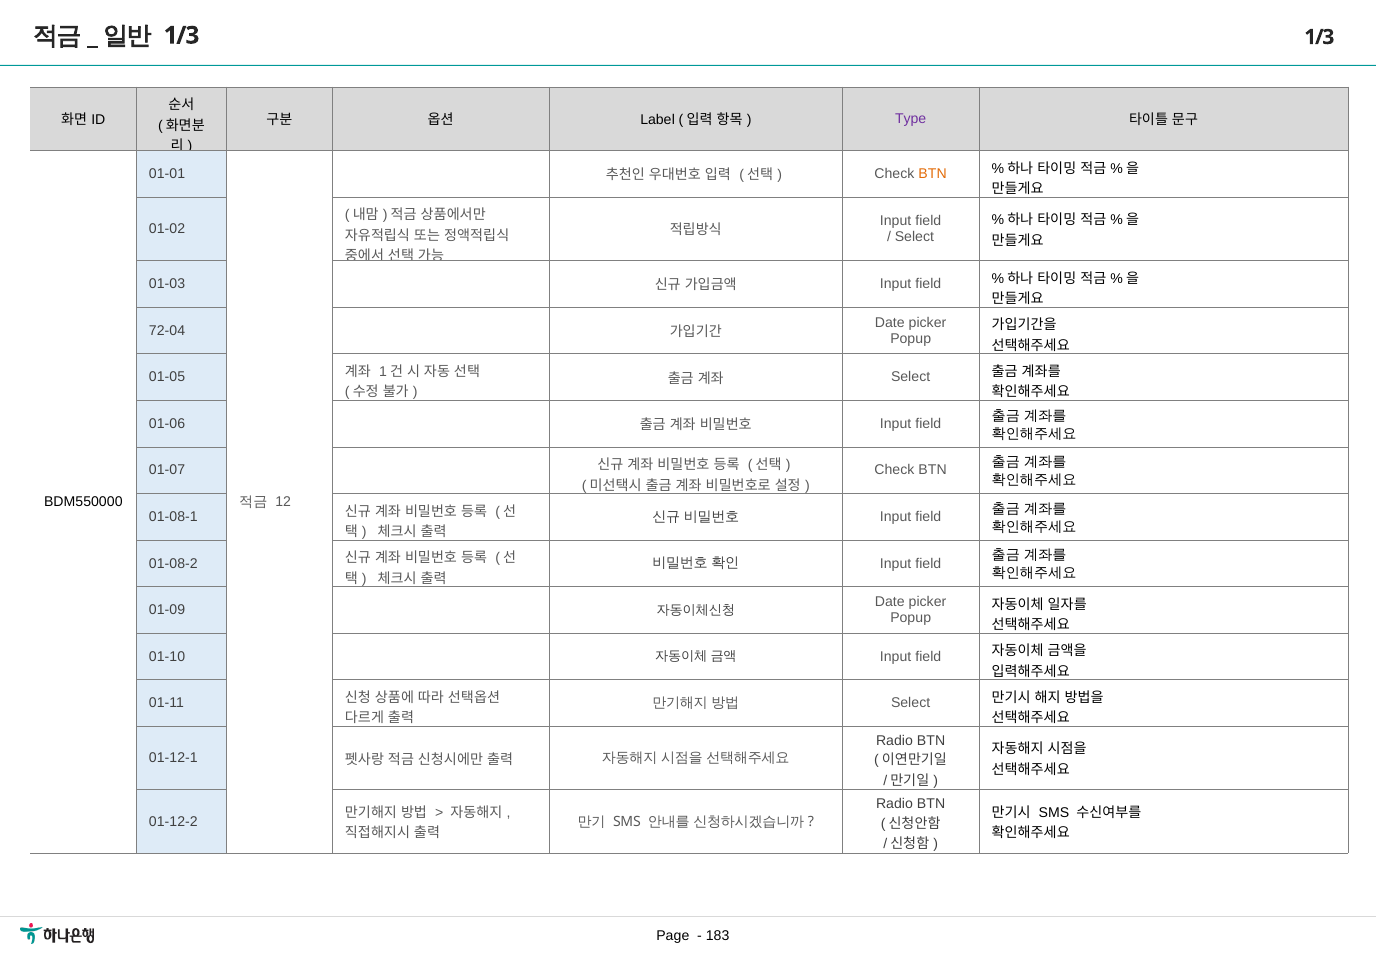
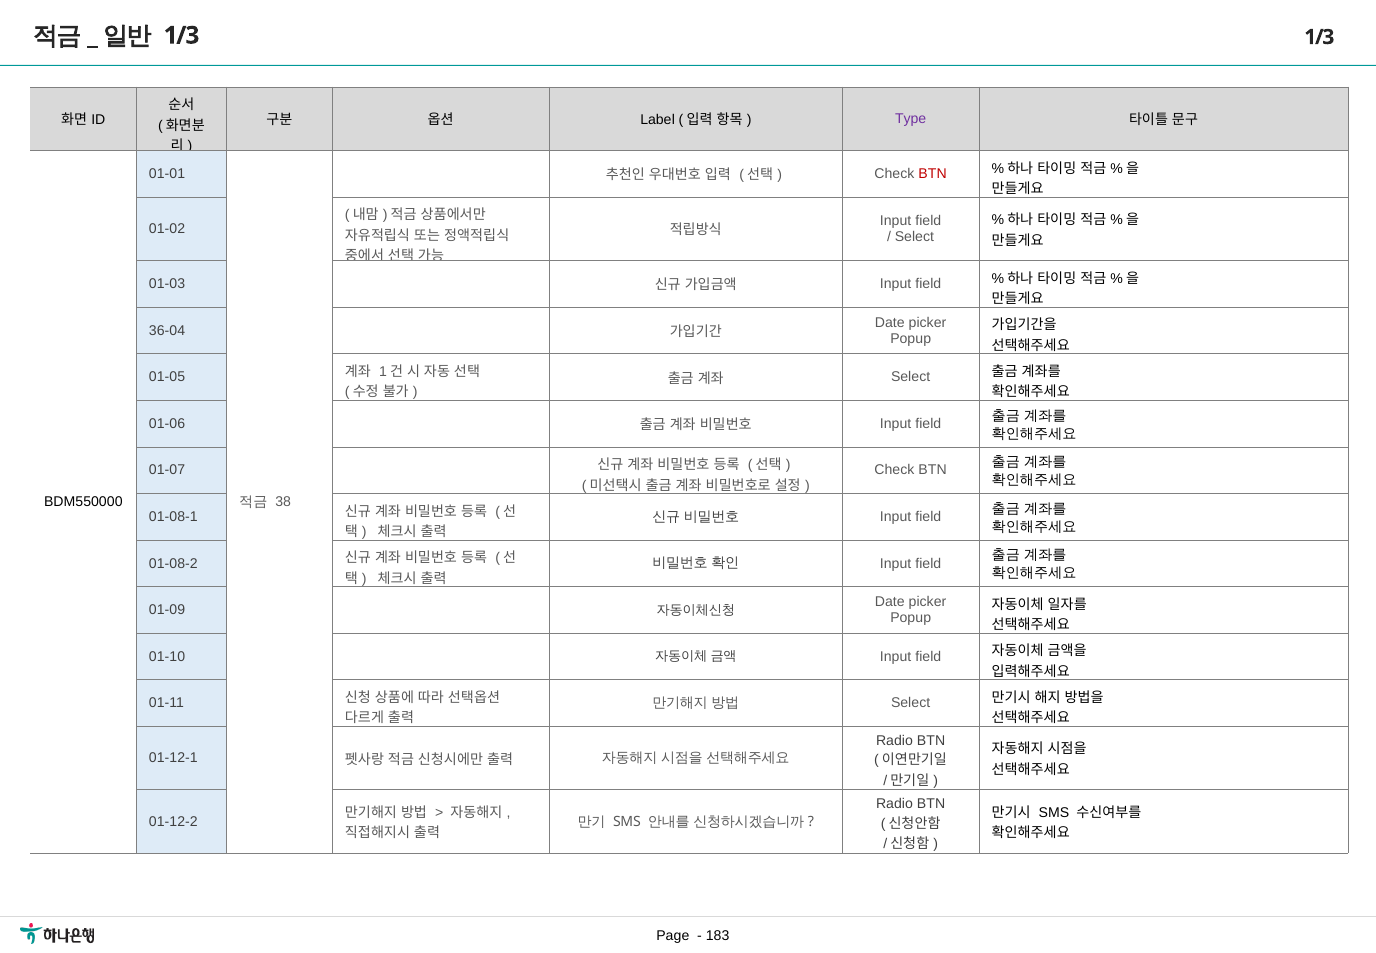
BTN colour: orange -> red (933, 174)
72-04: 72-04 -> 36-04 (167, 330)
12: 12 -> 38 (283, 502)
